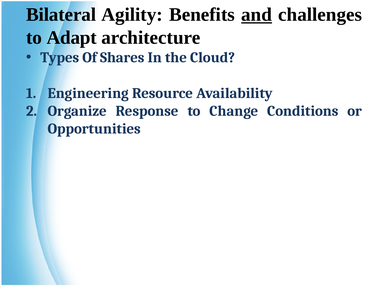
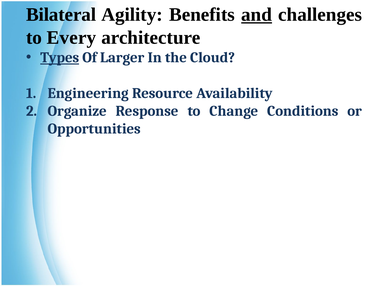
Adapt: Adapt -> Every (72, 38)
Types underline: none -> present (60, 58)
Shares: Shares -> Larger (122, 58)
